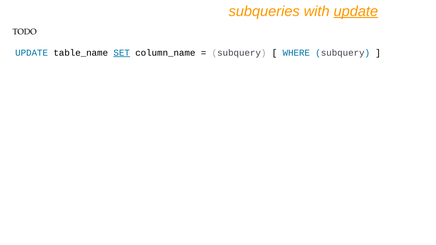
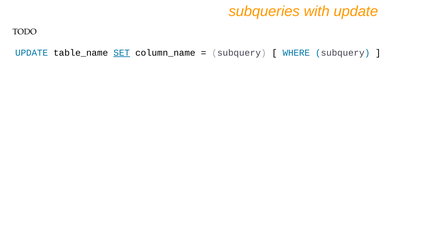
update underline: present -> none (356, 11)
